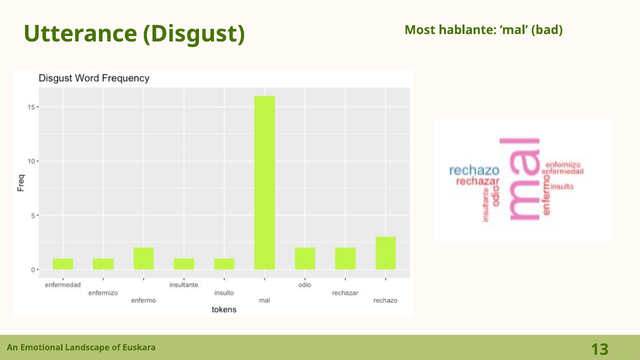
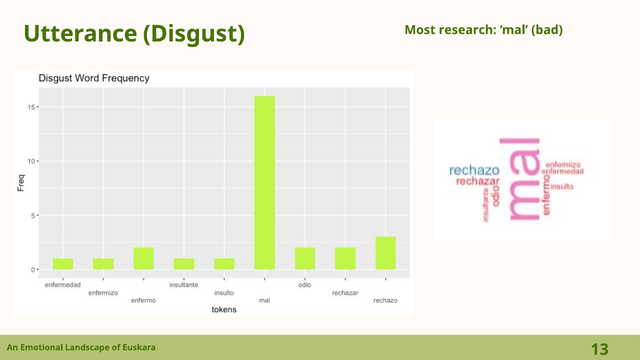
hablante: hablante -> research (468, 30)
